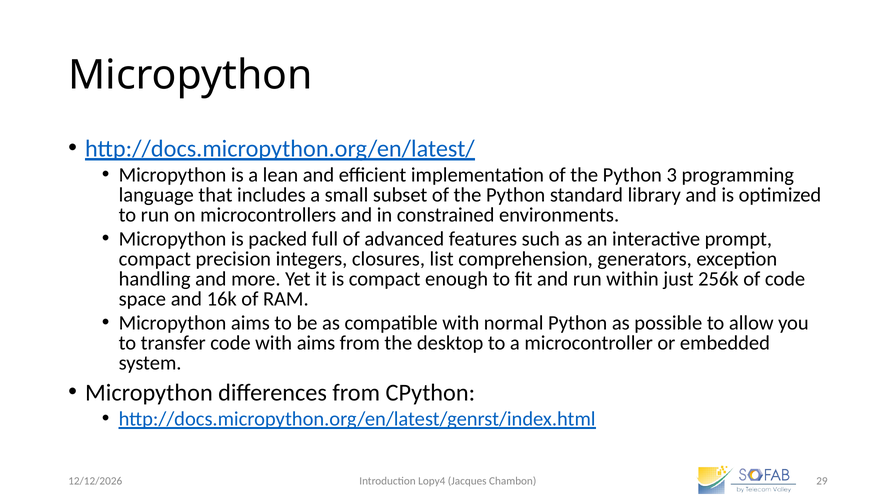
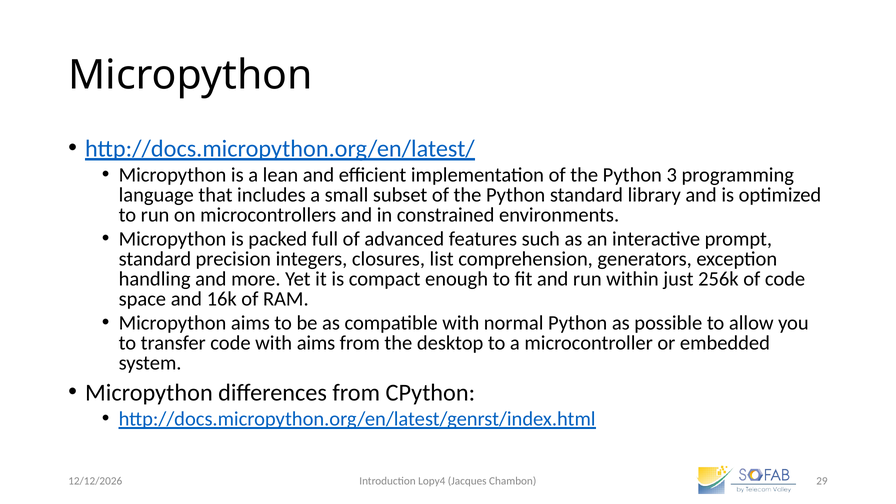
compact: compact -> standard (155, 259)
